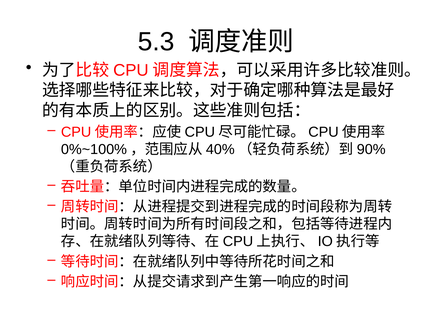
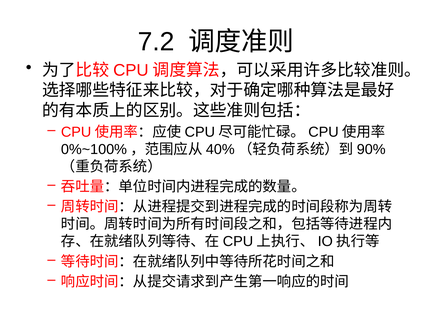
5.3: 5.3 -> 7.2 (156, 42)
